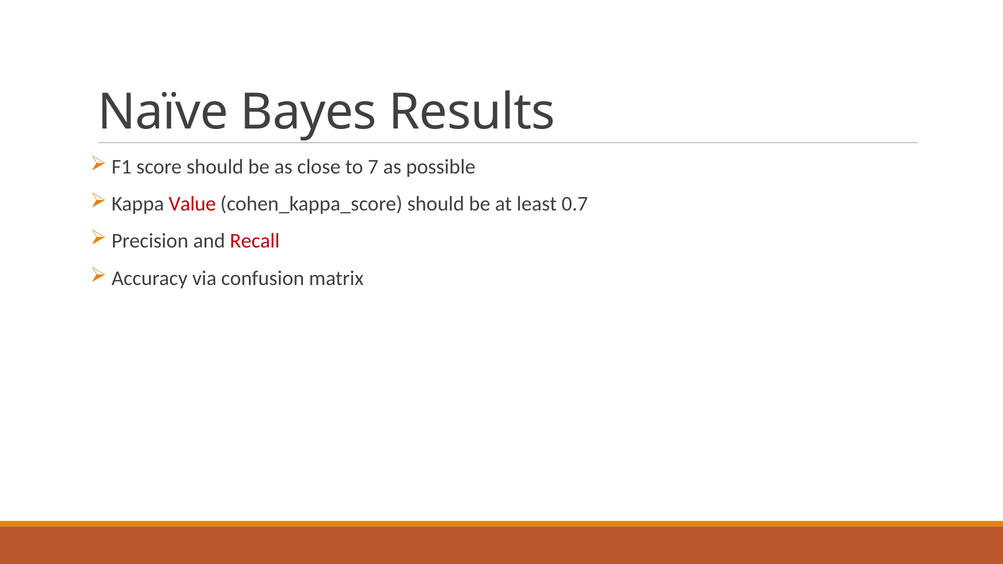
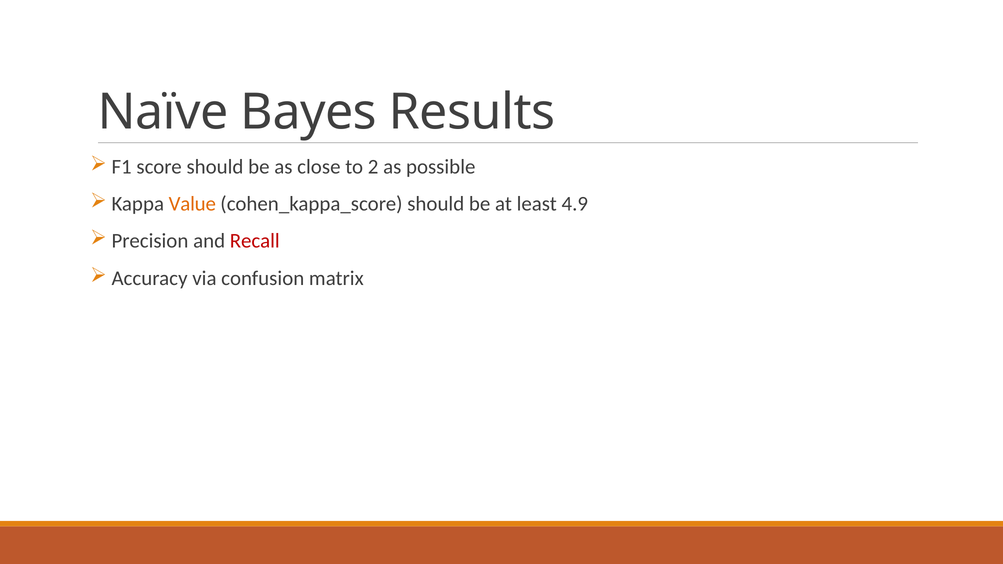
7: 7 -> 2 (373, 167)
Value colour: red -> orange (192, 204)
0.7: 0.7 -> 4.9 (575, 204)
